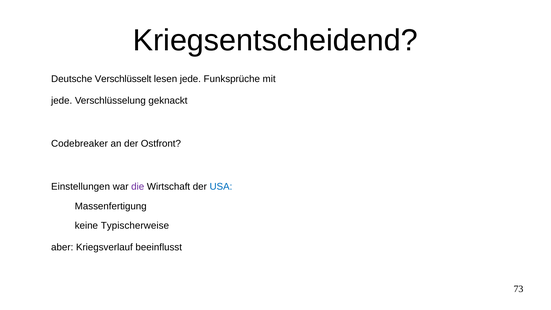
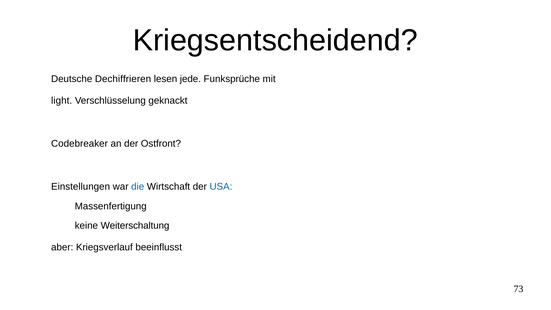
Verschlüsselt: Verschlüsselt -> Dechiffrieren (123, 79)
jede: jede -> light (62, 101)
die colour: purple -> blue (138, 187)
Typischerweise: Typischerweise -> Weiterschaltung (135, 226)
